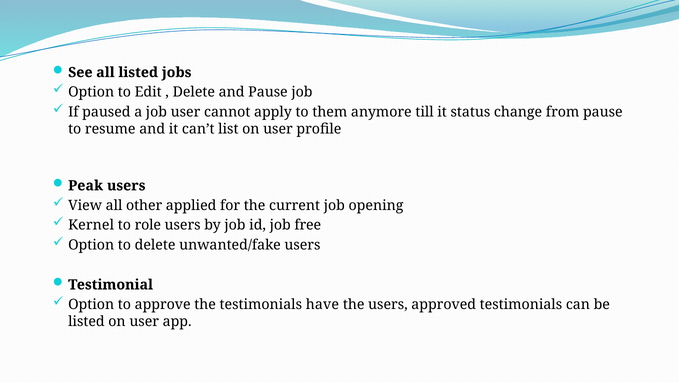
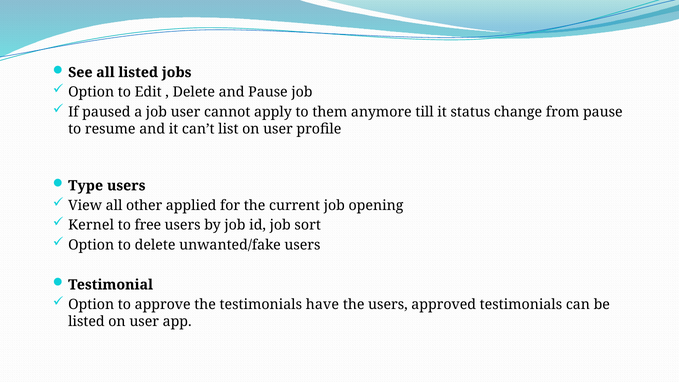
Peak: Peak -> Type (86, 186)
role: role -> free (148, 225)
free: free -> sort (308, 225)
